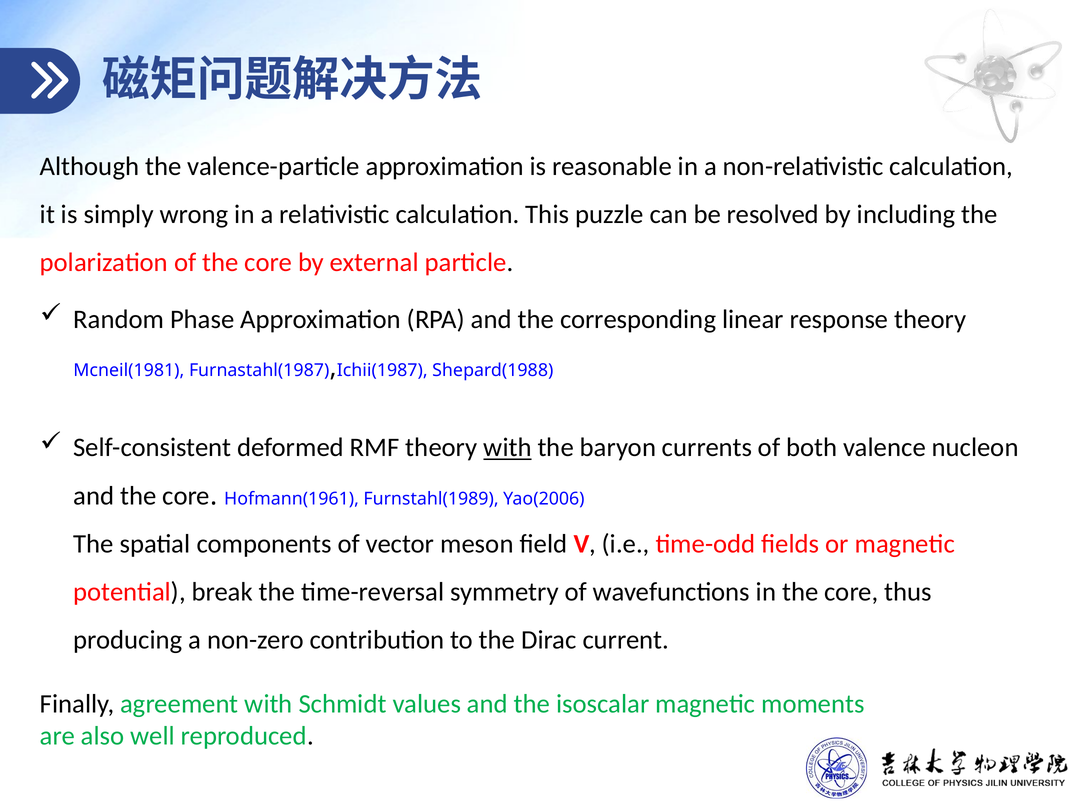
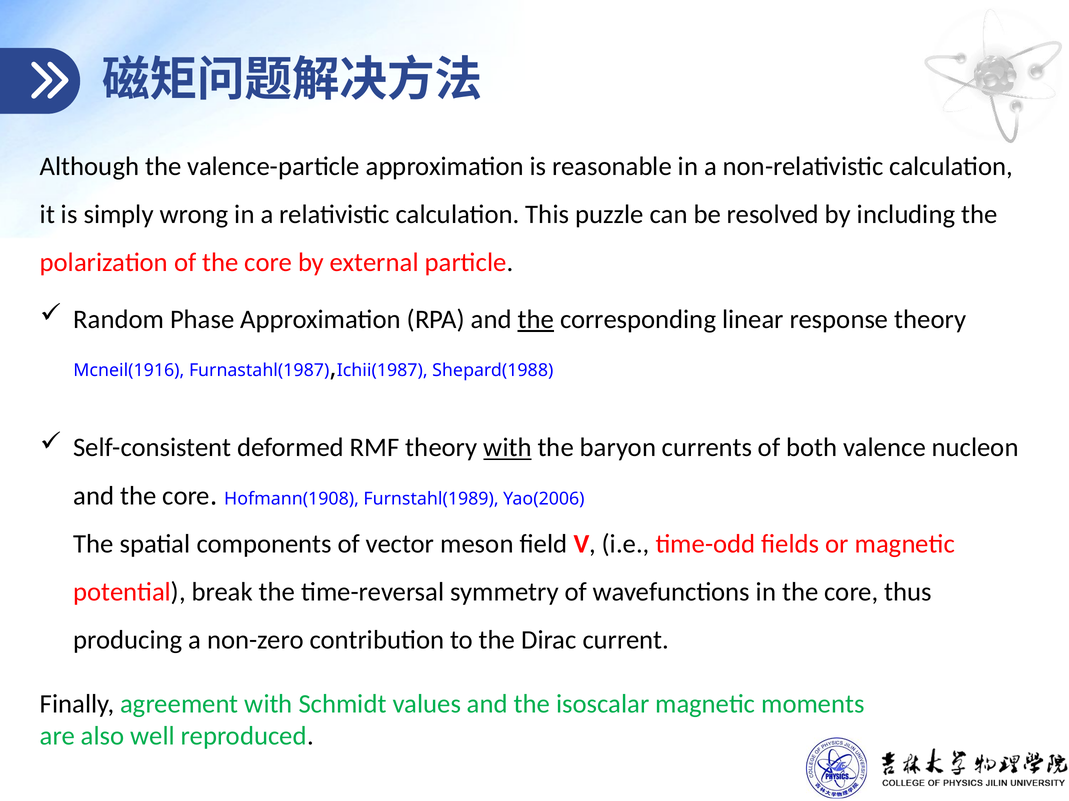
the underline: none -> present (536, 320)
Mcneil(1981: Mcneil(1981 -> Mcneil(1916 (129, 371)
Hofmann(1961: Hofmann(1961 -> Hofmann(1908 (292, 499)
